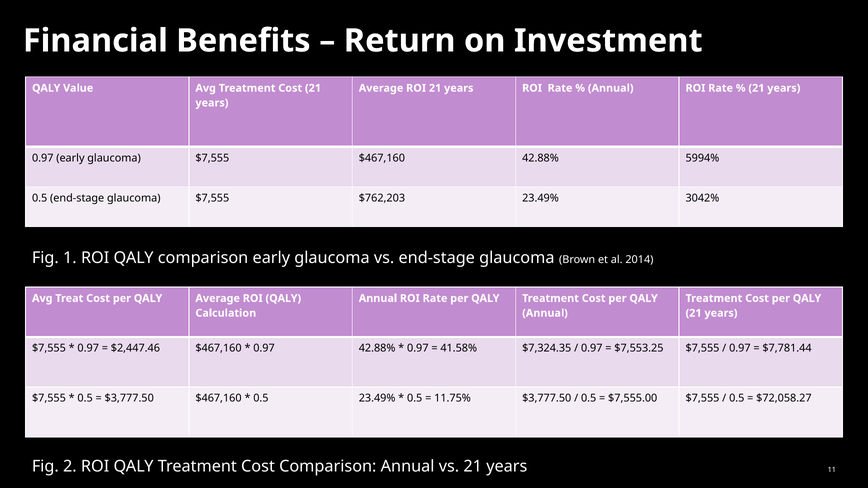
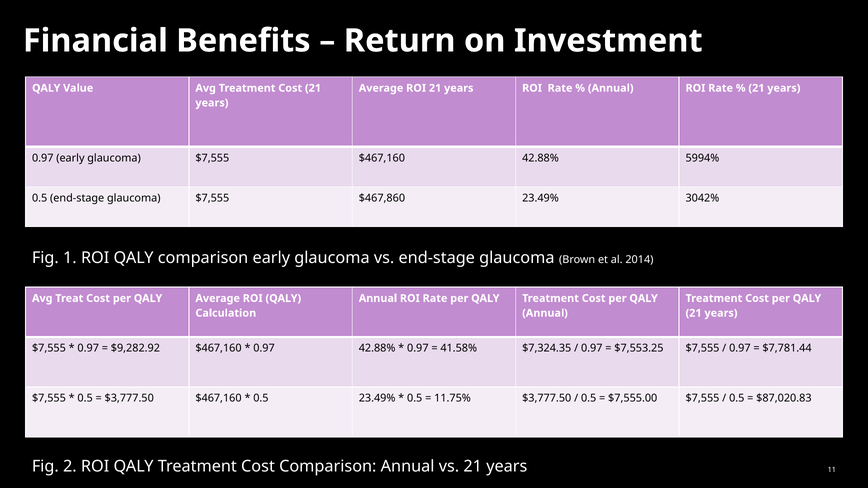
$762,203: $762,203 -> $467,860 (382, 198)
$2,447.46: $2,447.46 -> $9,282.92 (135, 348)
$72,058.27: $72,058.27 -> $87,020.83 (784, 398)
